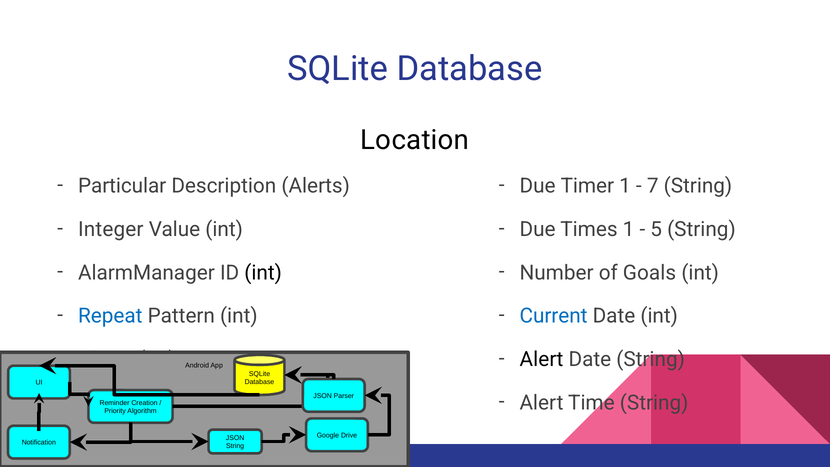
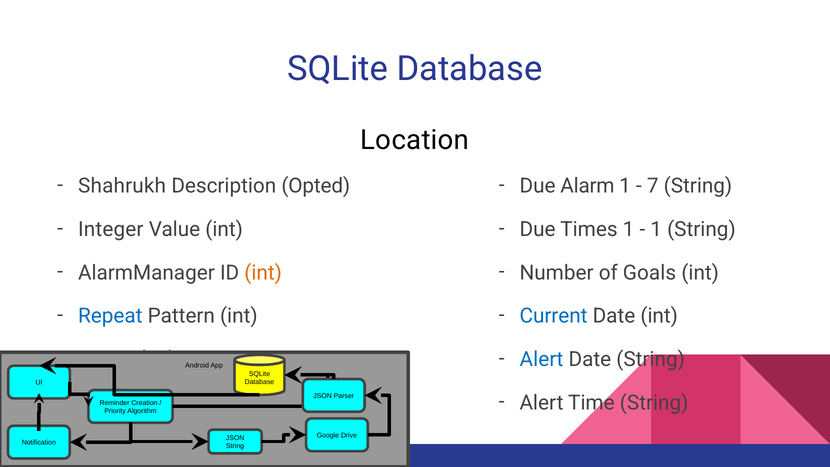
Particular: Particular -> Shahrukh (122, 186)
Alerts: Alerts -> Opted (316, 186)
Due Timer: Timer -> Alarm (587, 186)
5: 5 -> 1 (656, 229)
int colour: black -> orange (263, 273)
Alert colour: black -> blue (541, 359)
